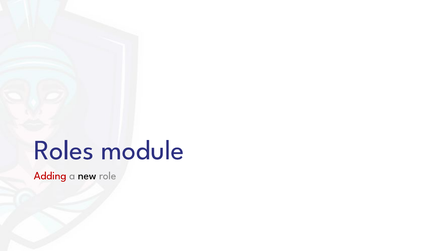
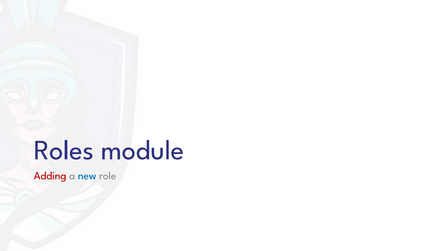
new colour: black -> blue (87, 176)
